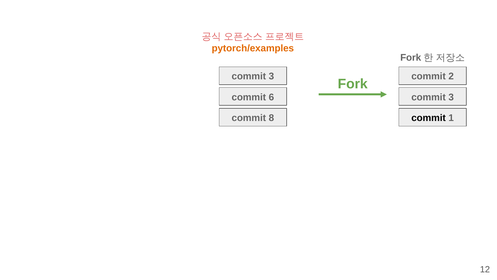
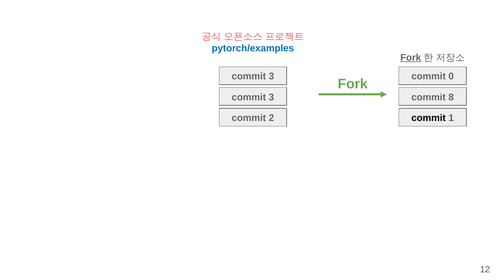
pytorch/examples colour: orange -> blue (253, 48)
Fork underline: none -> present (411, 57)
2: 2 -> 0 (451, 76)
6: 6 -> 3 (271, 97)
3: 3 -> 8 (451, 97)
8: 8 -> 2 (271, 118)
